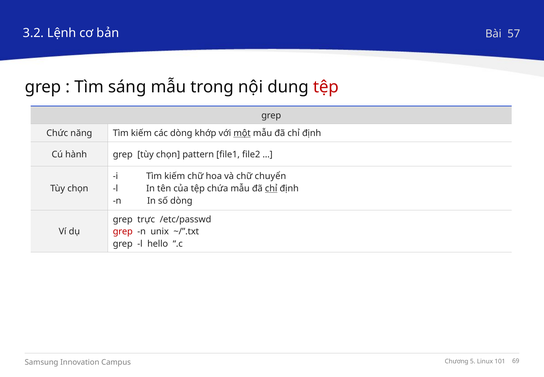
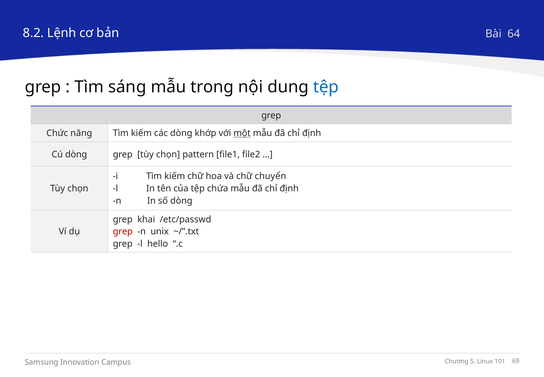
3.2: 3.2 -> 8.2 (33, 33)
57: 57 -> 64 (514, 34)
tệp colour: red -> blue (326, 87)
Cú hành: hành -> dòng (76, 154)
chỉ underline: present -> none (271, 188)
trực: trực -> khai (146, 219)
